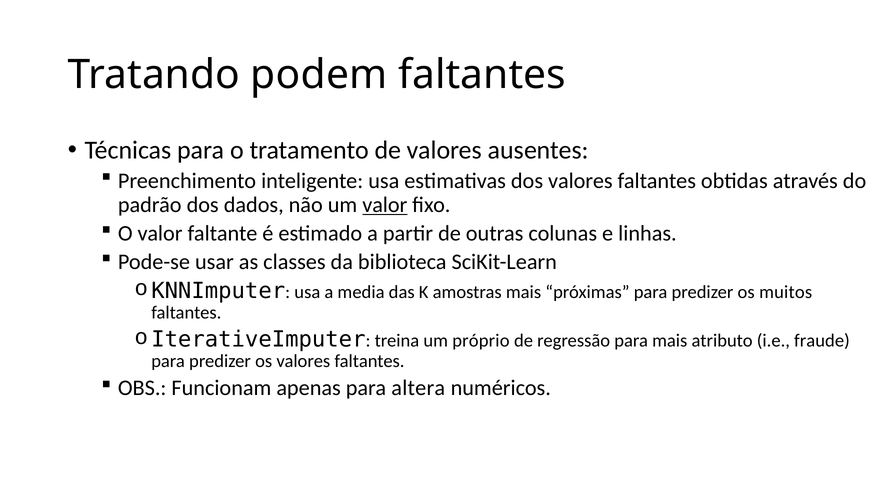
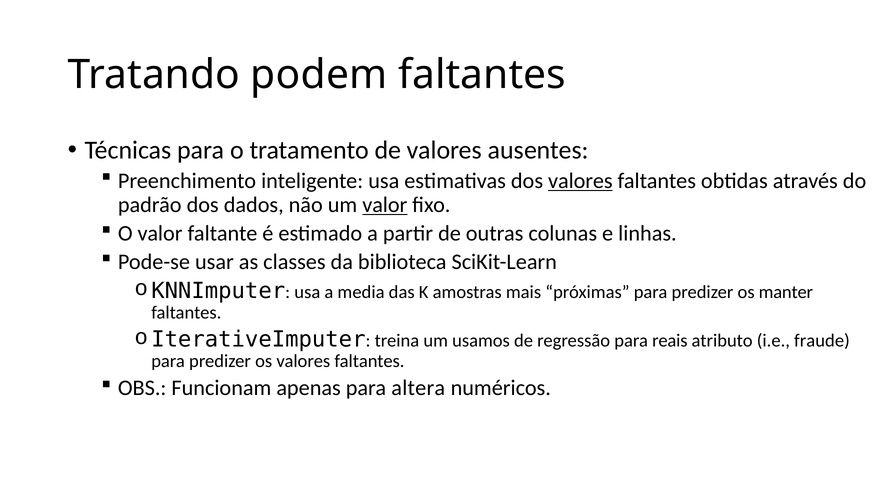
valores underline: none -> present (580, 181)
muitos: muitos -> manter (786, 292)
próprio: próprio -> usamos (481, 341)
para mais: mais -> reais (670, 341)
